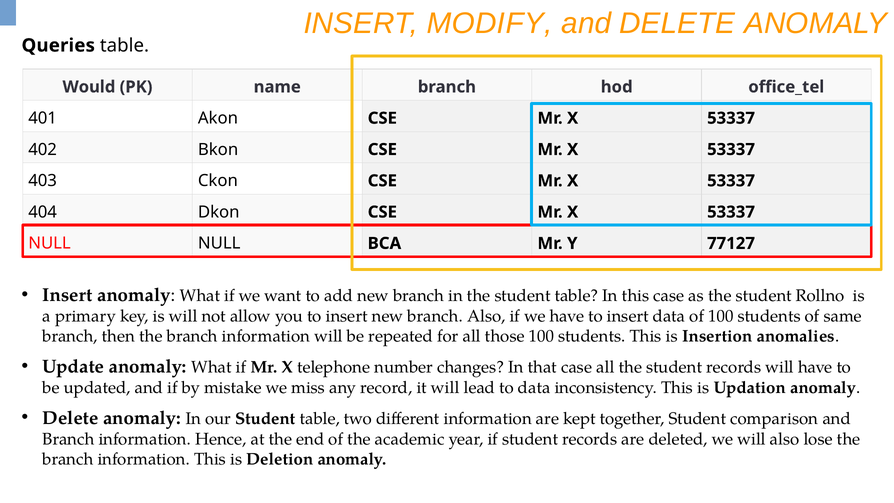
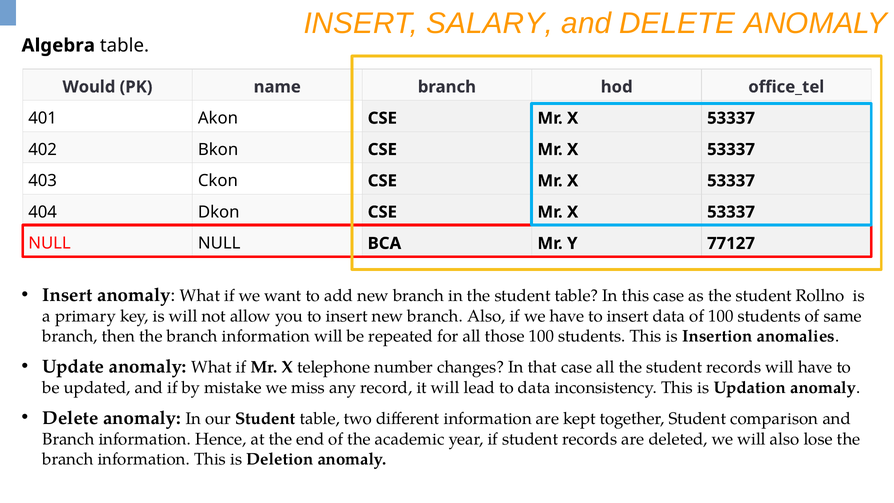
MODIFY: MODIFY -> SALARY (490, 23)
Queries: Queries -> Algebra (58, 45)
